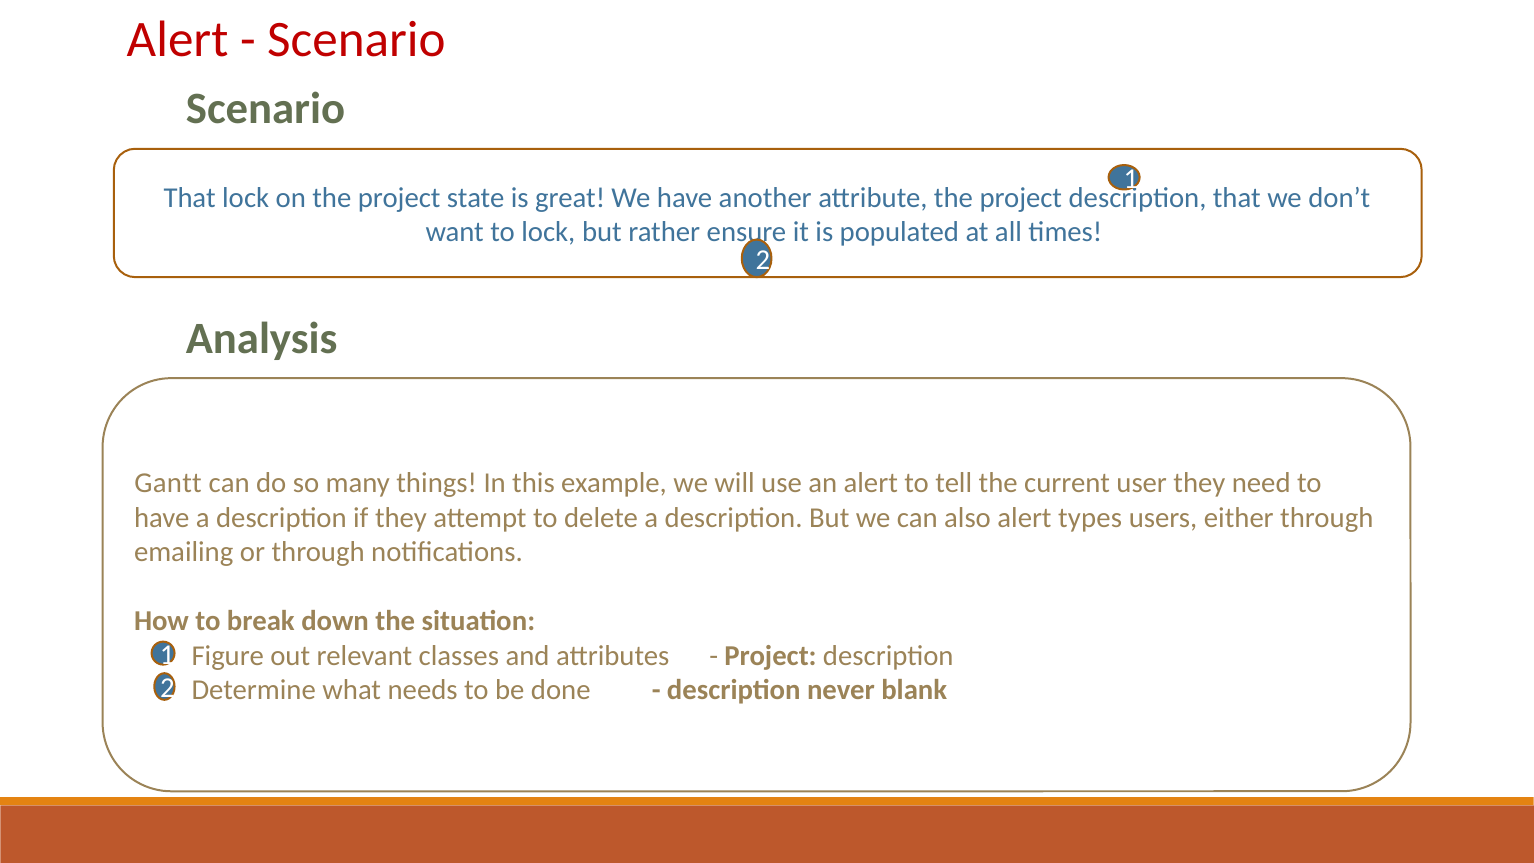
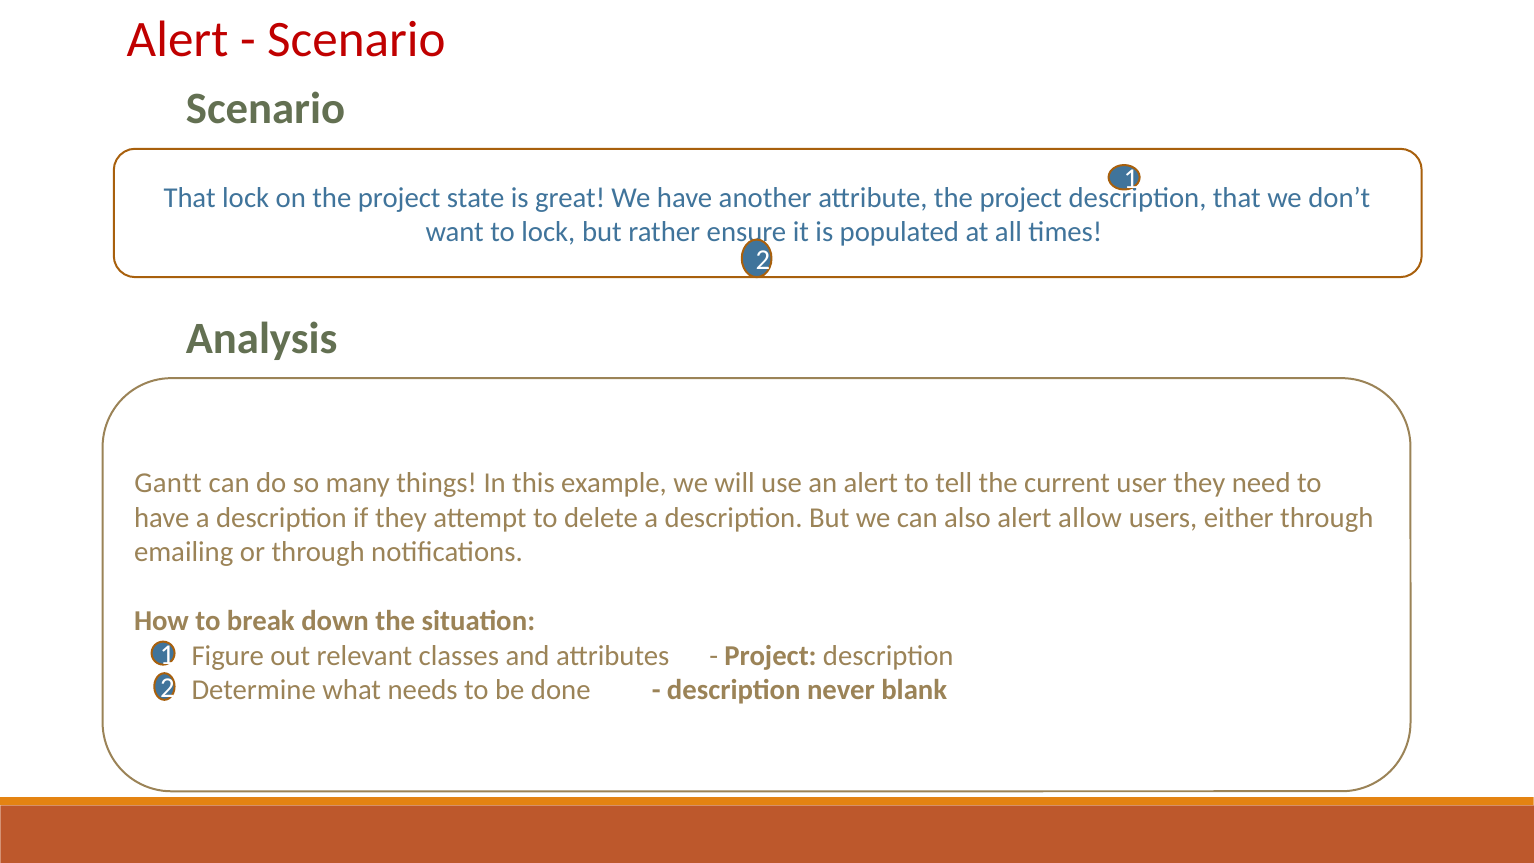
types: types -> allow (1090, 518)
